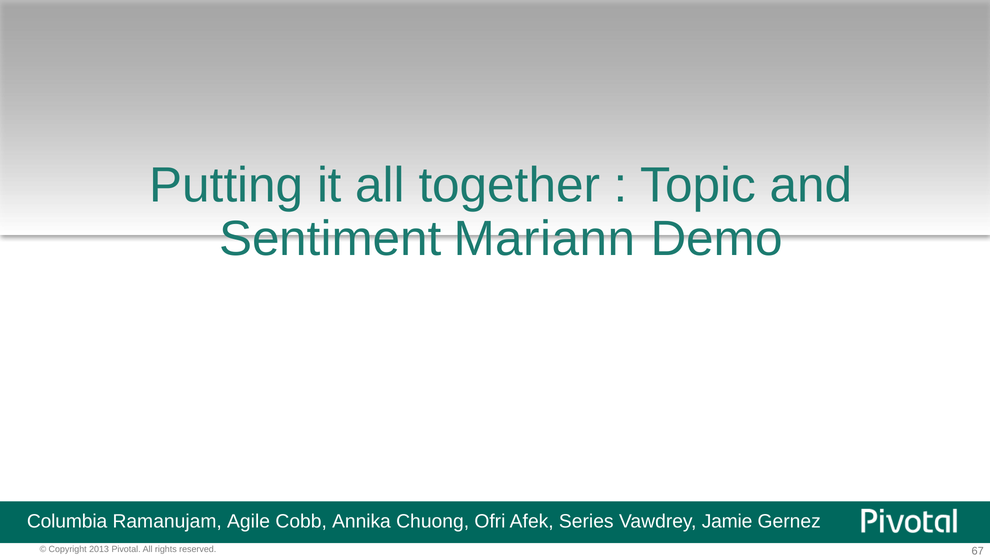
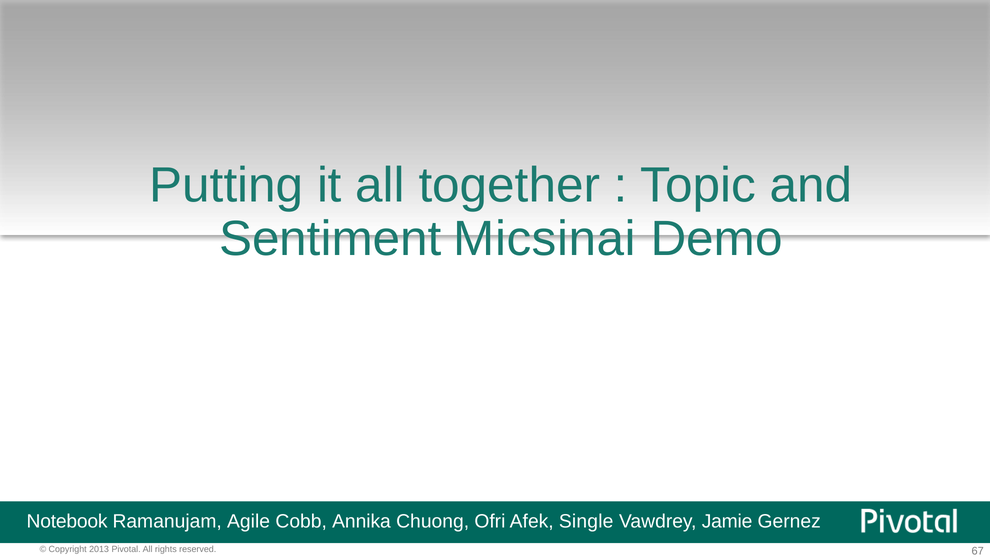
Mariann: Mariann -> Micsinai (545, 239)
Columbia: Columbia -> Notebook (67, 521)
Series: Series -> Single (586, 521)
